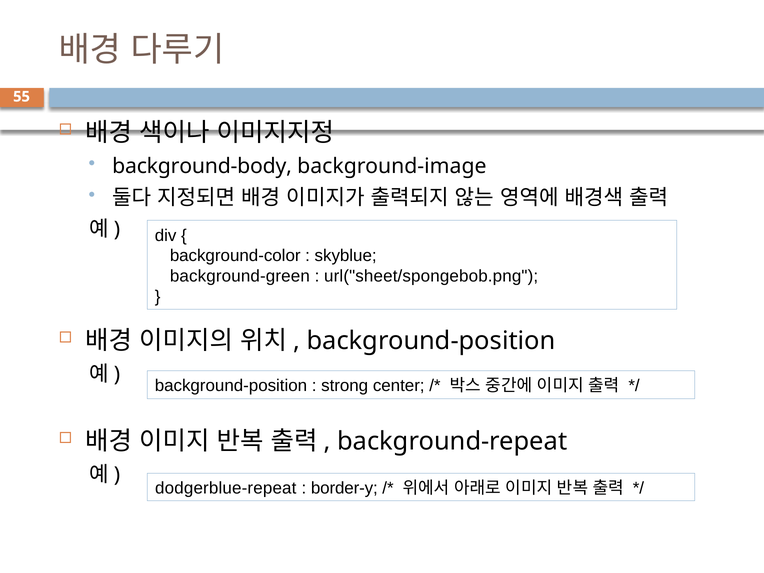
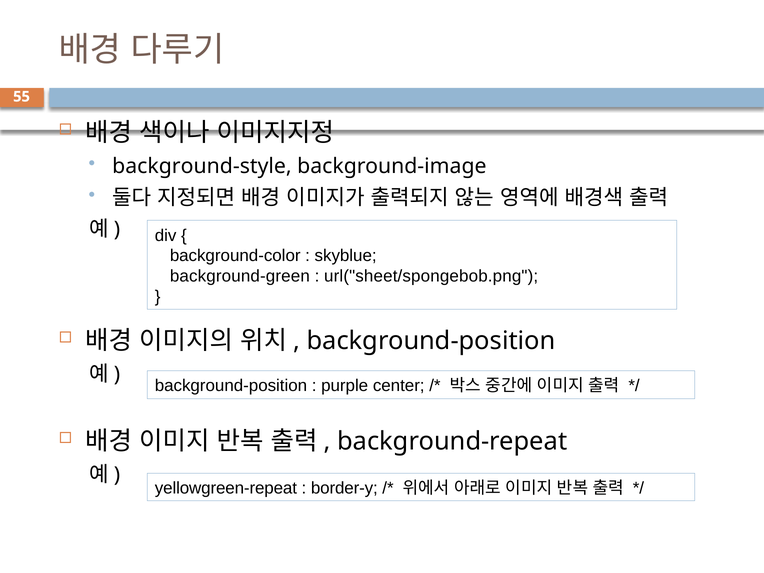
background-body: background-body -> background-style (202, 166)
strong: strong -> purple (345, 386)
dodgerblue-repeat: dodgerblue-repeat -> yellowgreen-repeat (226, 488)
